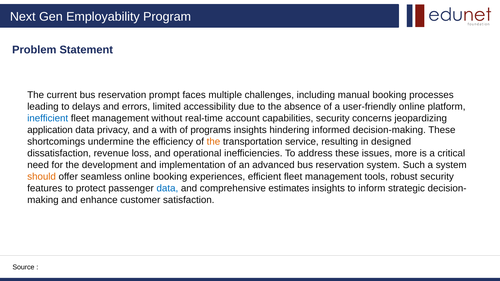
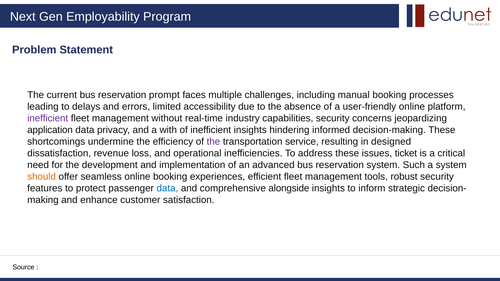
inefficient colour: blue -> purple (48, 118)
account: account -> industry (243, 118)
of programs: programs -> inefficient (211, 130)
the colour: orange -> purple (213, 142)
more: more -> ticket (406, 153)
estimates: estimates -> alongside (289, 189)
